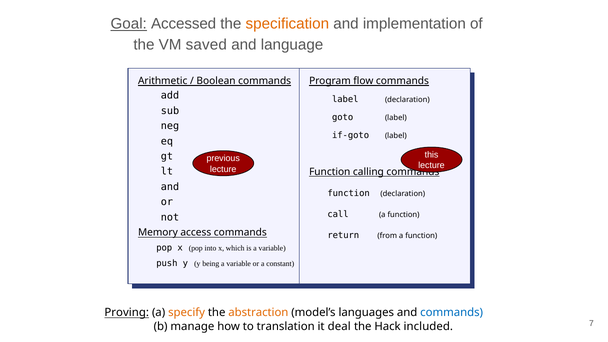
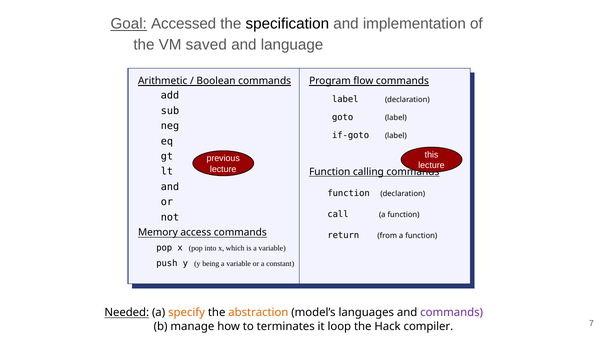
specification colour: orange -> black (287, 24)
Proving: Proving -> Needed (127, 313)
commands colour: blue -> purple (452, 313)
translation: translation -> terminates (286, 326)
deal: deal -> loop (339, 326)
included: included -> compiler (428, 326)
